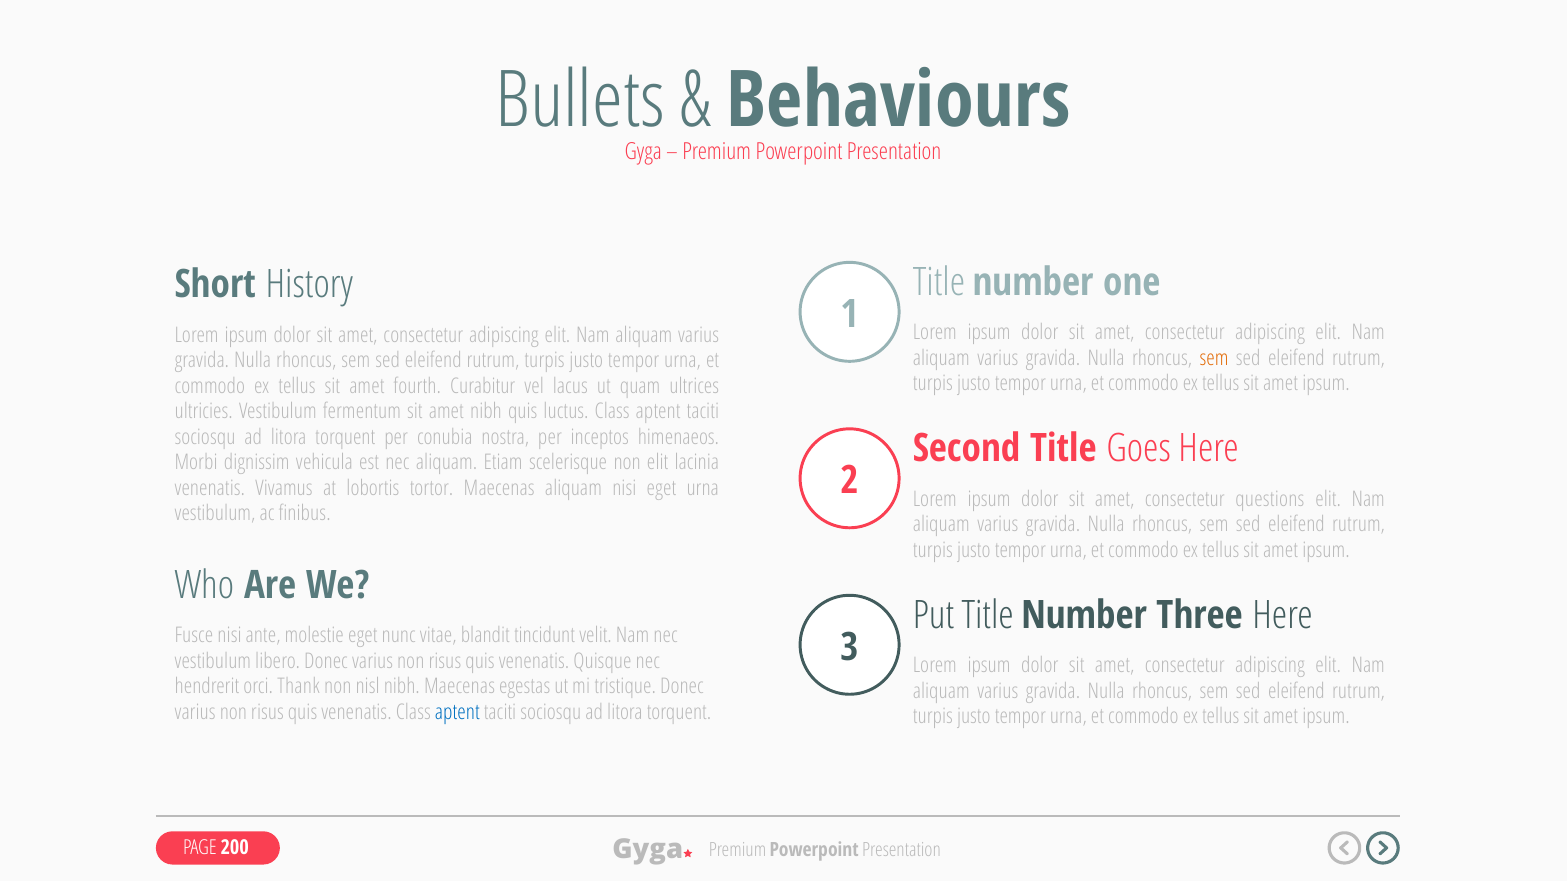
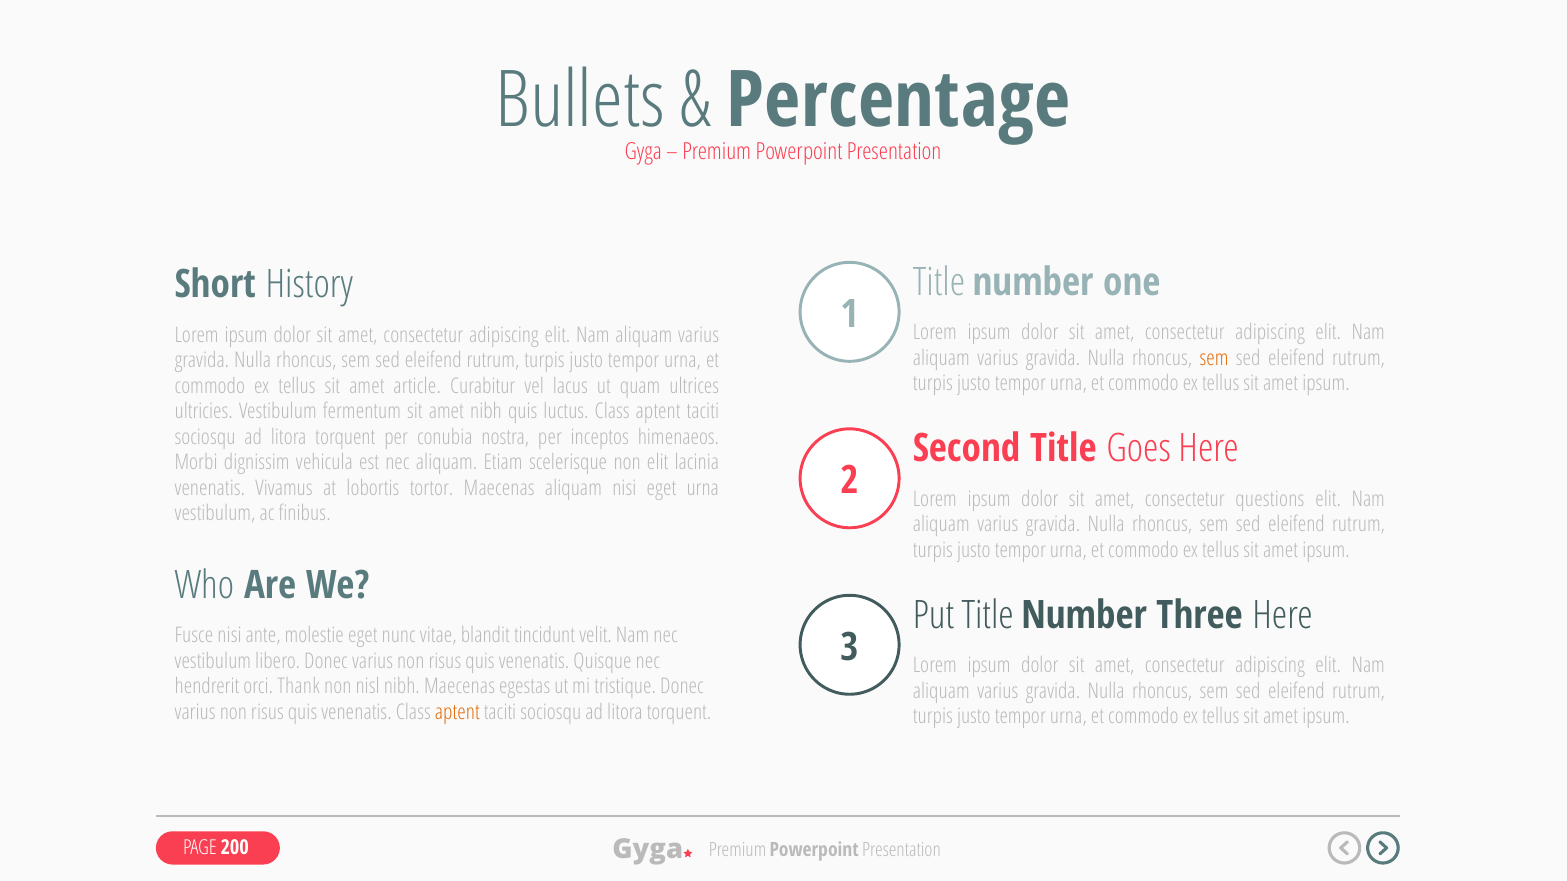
Behaviours: Behaviours -> Percentage (899, 100)
fourth: fourth -> article (417, 386)
aptent colour: blue -> orange (457, 712)
